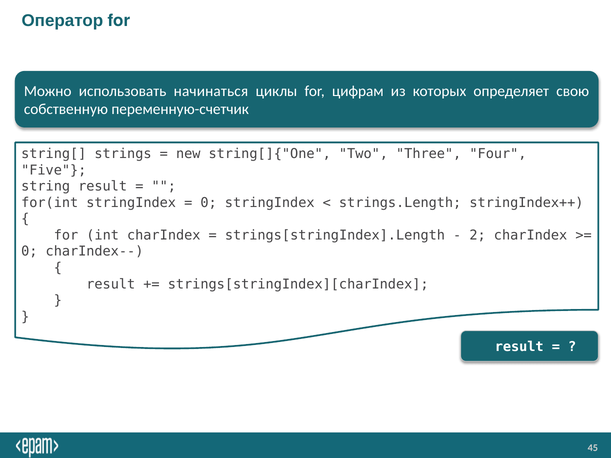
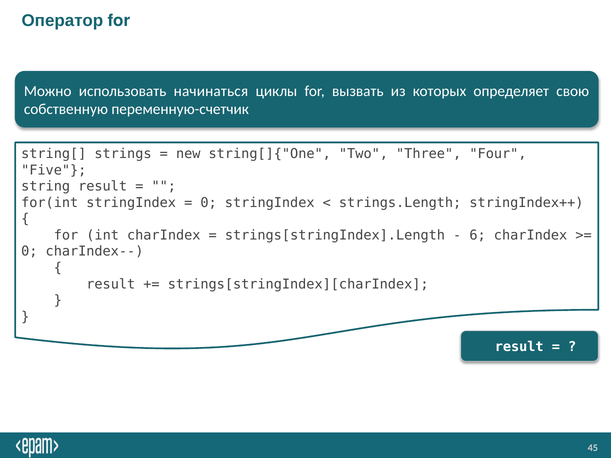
цифрам: цифрам -> вызвать (358, 91)
2: 2 -> 6 (478, 235)
